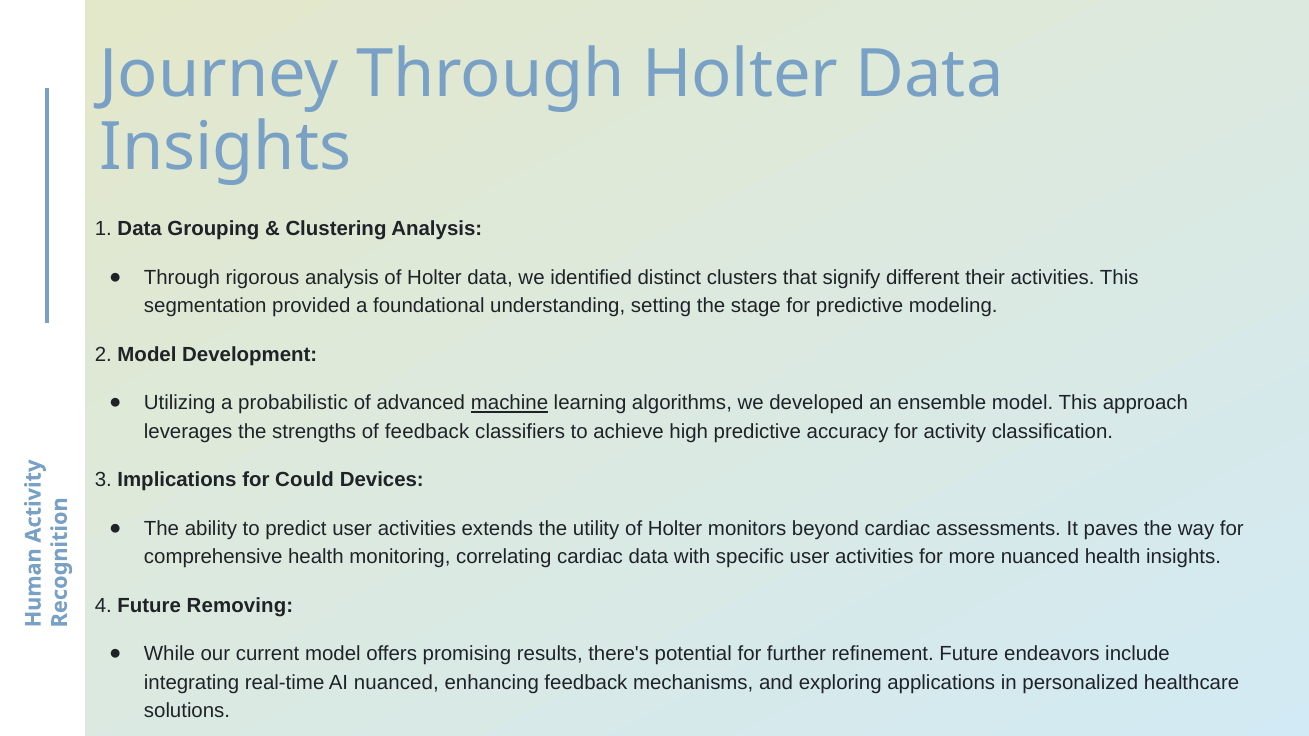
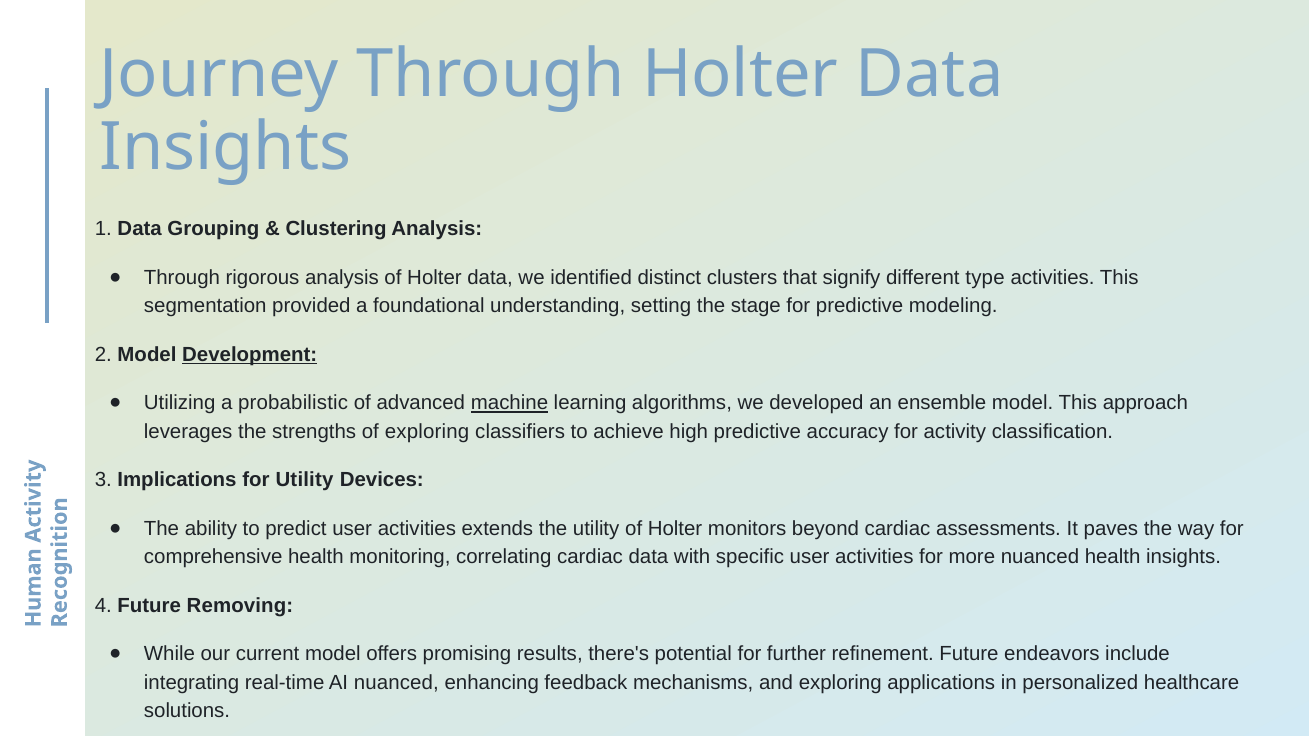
their: their -> type (985, 278)
Development underline: none -> present (250, 355)
of feedback: feedback -> exploring (427, 432)
for Could: Could -> Utility (305, 480)
